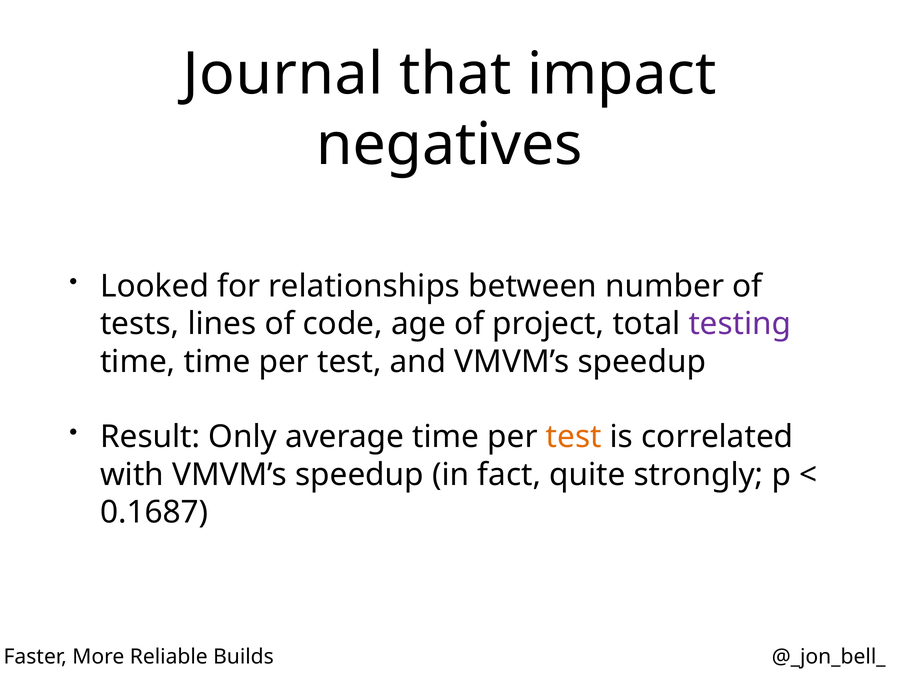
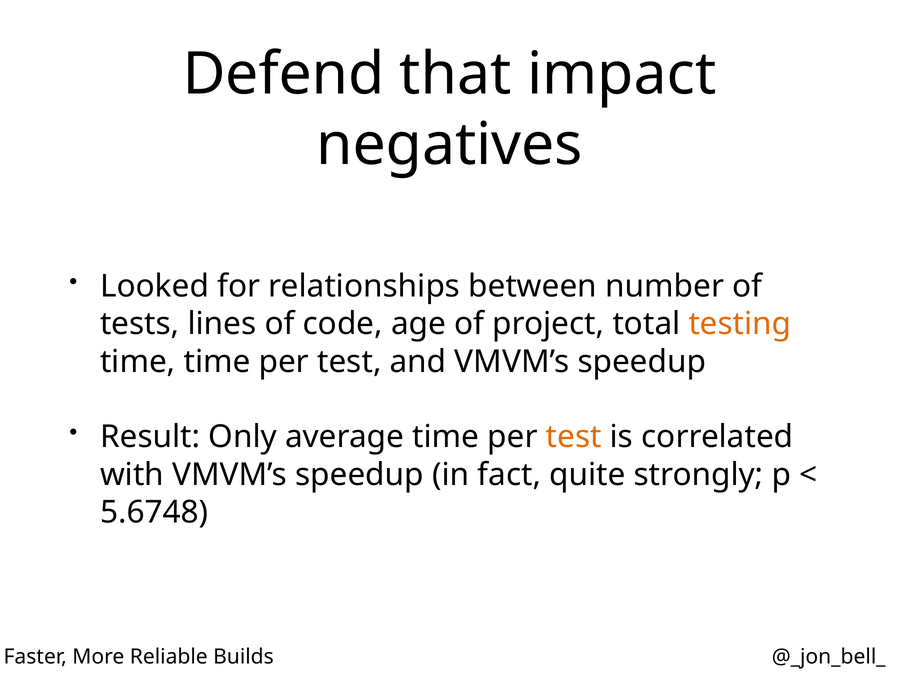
Journal: Journal -> Defend (283, 74)
testing colour: purple -> orange (740, 324)
0.1687: 0.1687 -> 5.6748 (154, 513)
